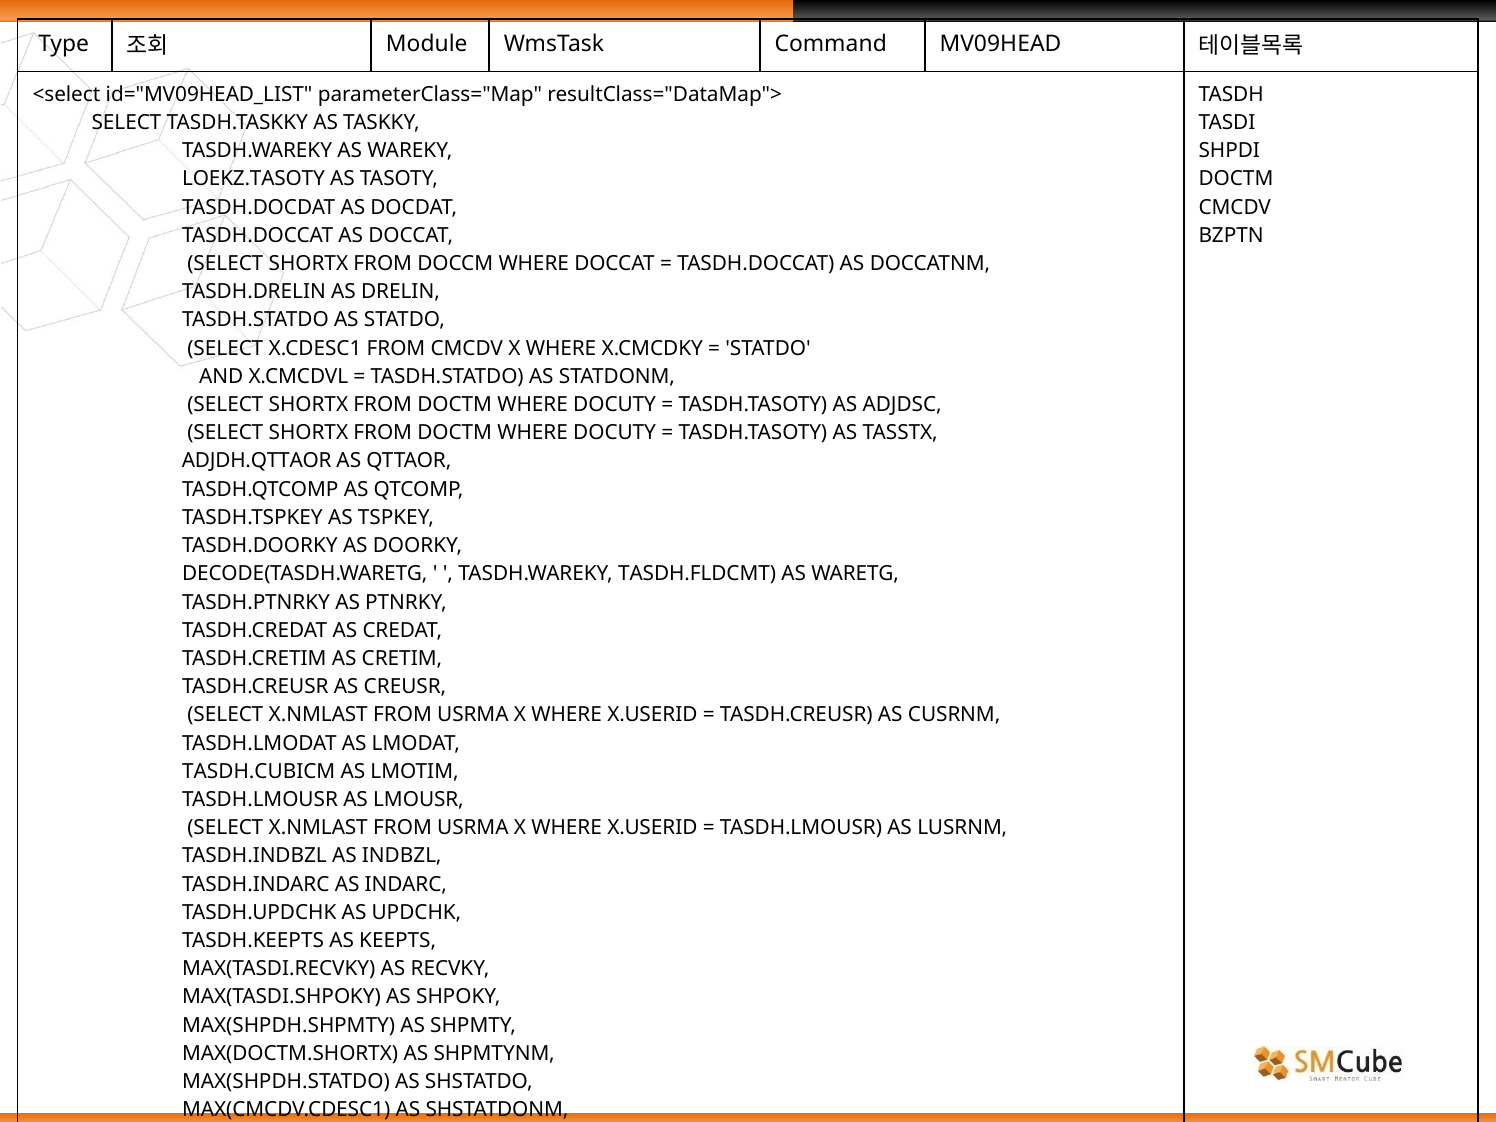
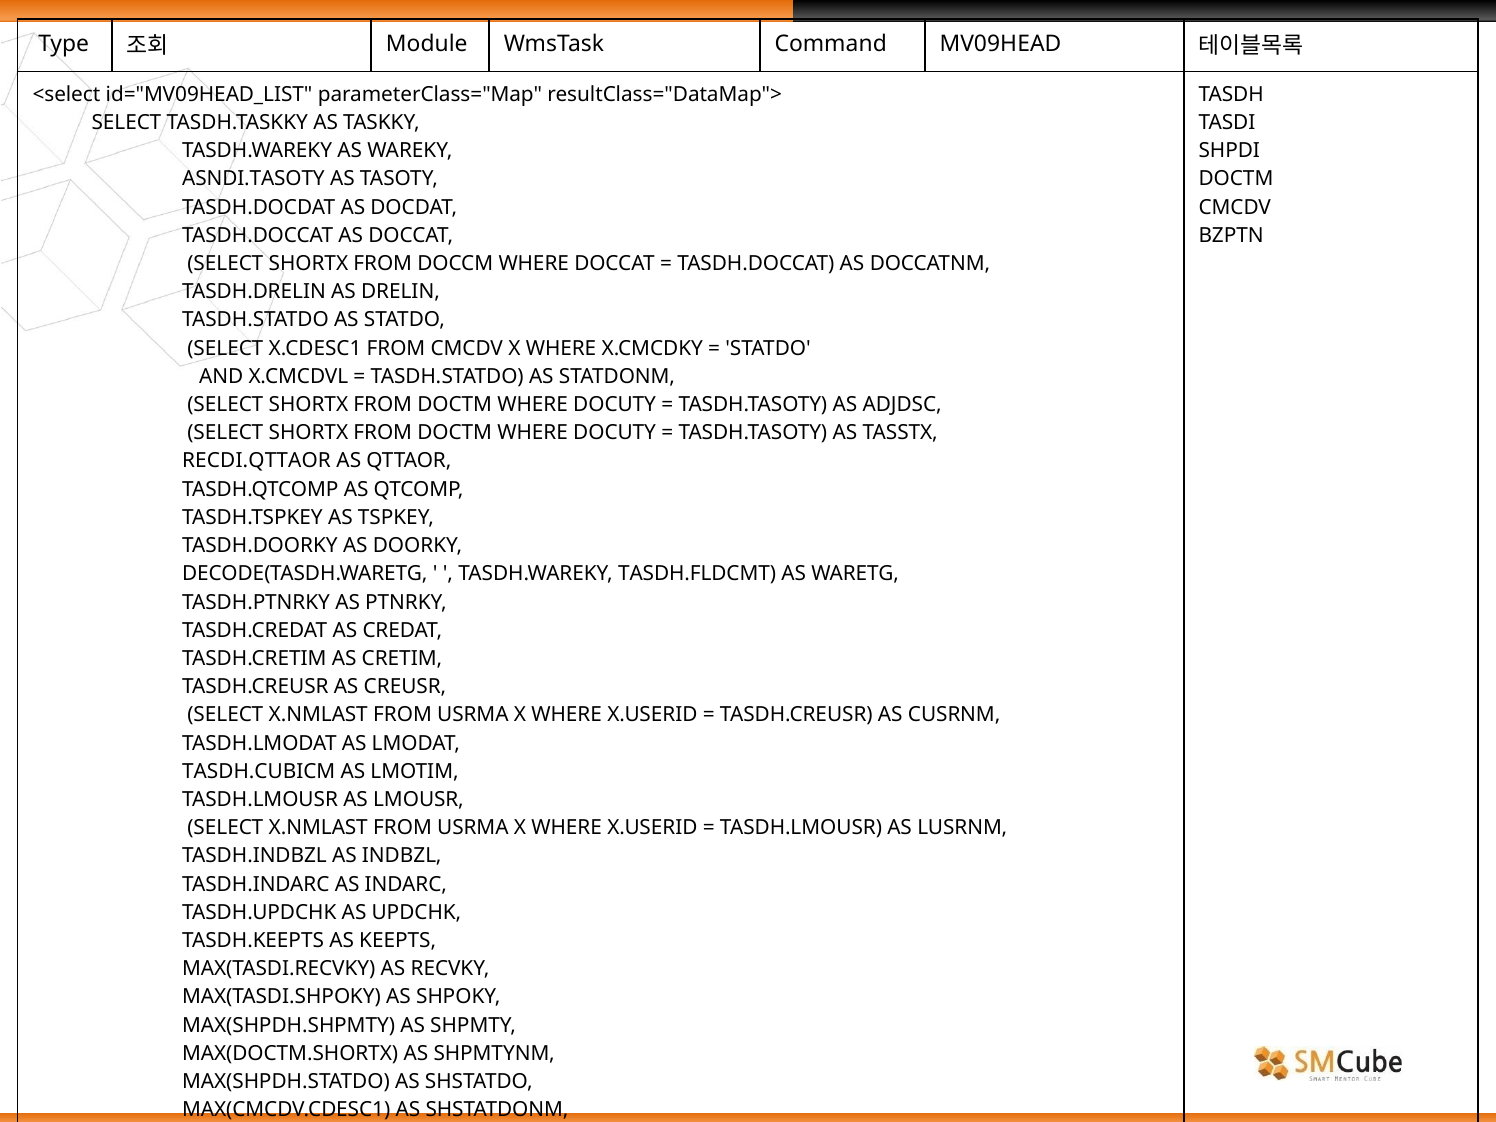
LOEKZ.TASOTY: LOEKZ.TASOTY -> ASNDI.TASOTY (253, 179)
ADJDH.QTTAOR: ADJDH.QTTAOR -> RECDI.QTTAOR (257, 461)
